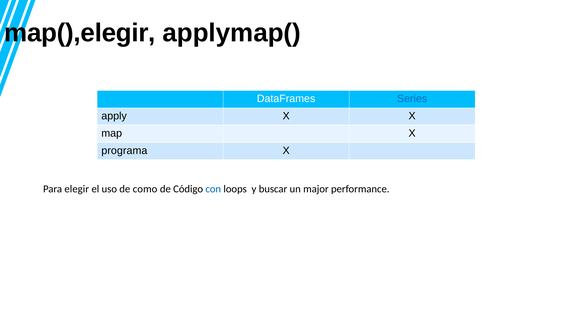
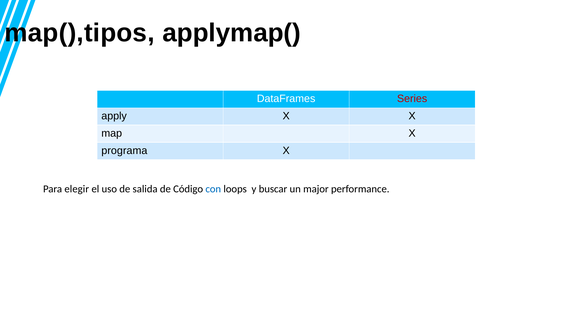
map(),elegir: map(),elegir -> map(),tipos (80, 33)
Series colour: blue -> red (412, 99)
como: como -> salida (145, 189)
